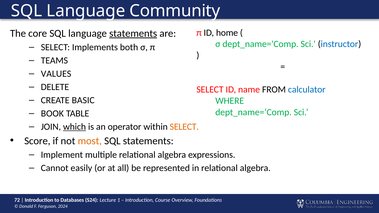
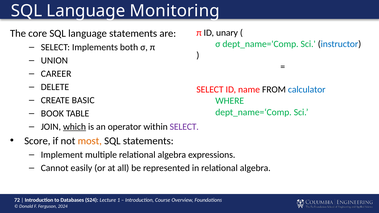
Community: Community -> Monitoring (175, 11)
home: home -> unary (227, 33)
statements underline: present -> none (133, 33)
TEAMS: TEAMS -> UNION (54, 60)
VALUES: VALUES -> CAREER (56, 74)
SELECT colour: orange -> purple (184, 127)
